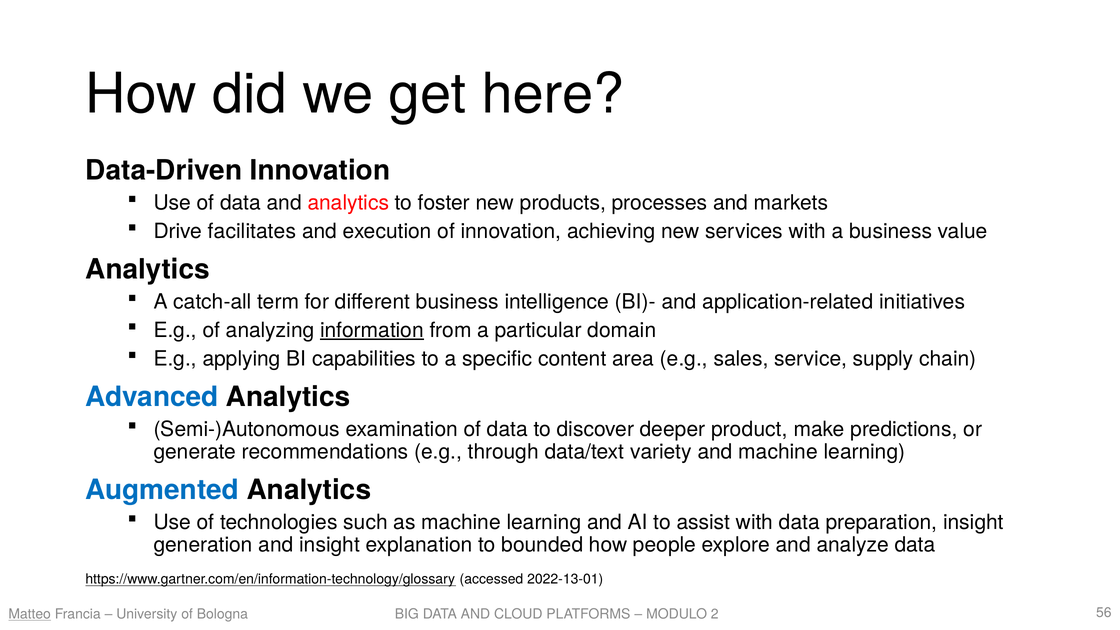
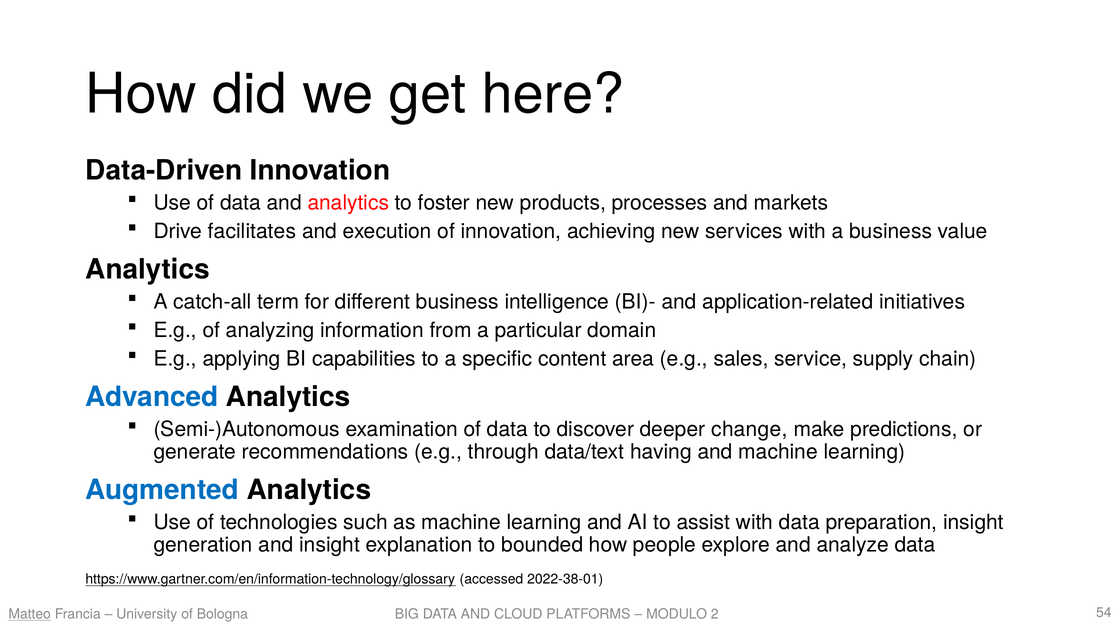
information underline: present -> none (372, 330)
product: product -> change (749, 429)
variety: variety -> having (661, 452)
2022-13-01: 2022-13-01 -> 2022-38-01 (565, 579)
56: 56 -> 54 (1104, 613)
